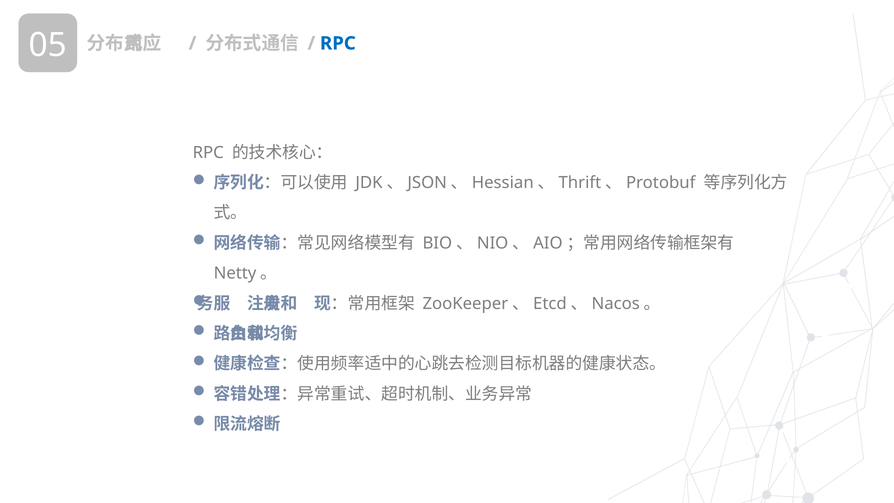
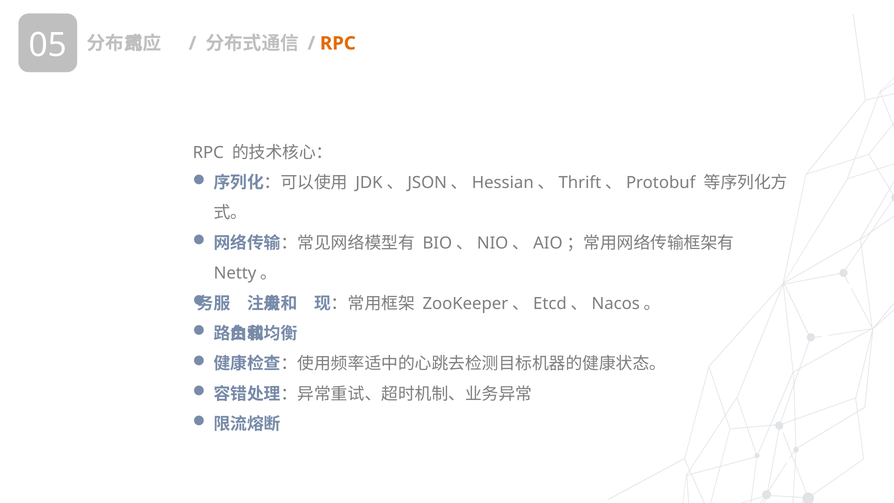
RPC colour: blue -> orange (338, 43)
